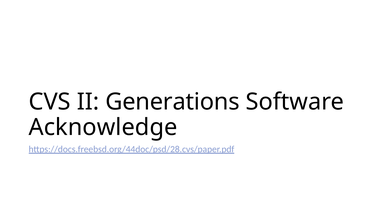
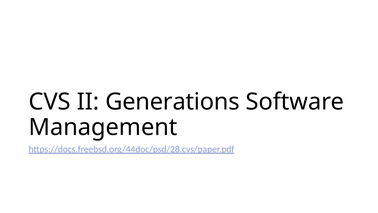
Acknowledge: Acknowledge -> Management (103, 127)
